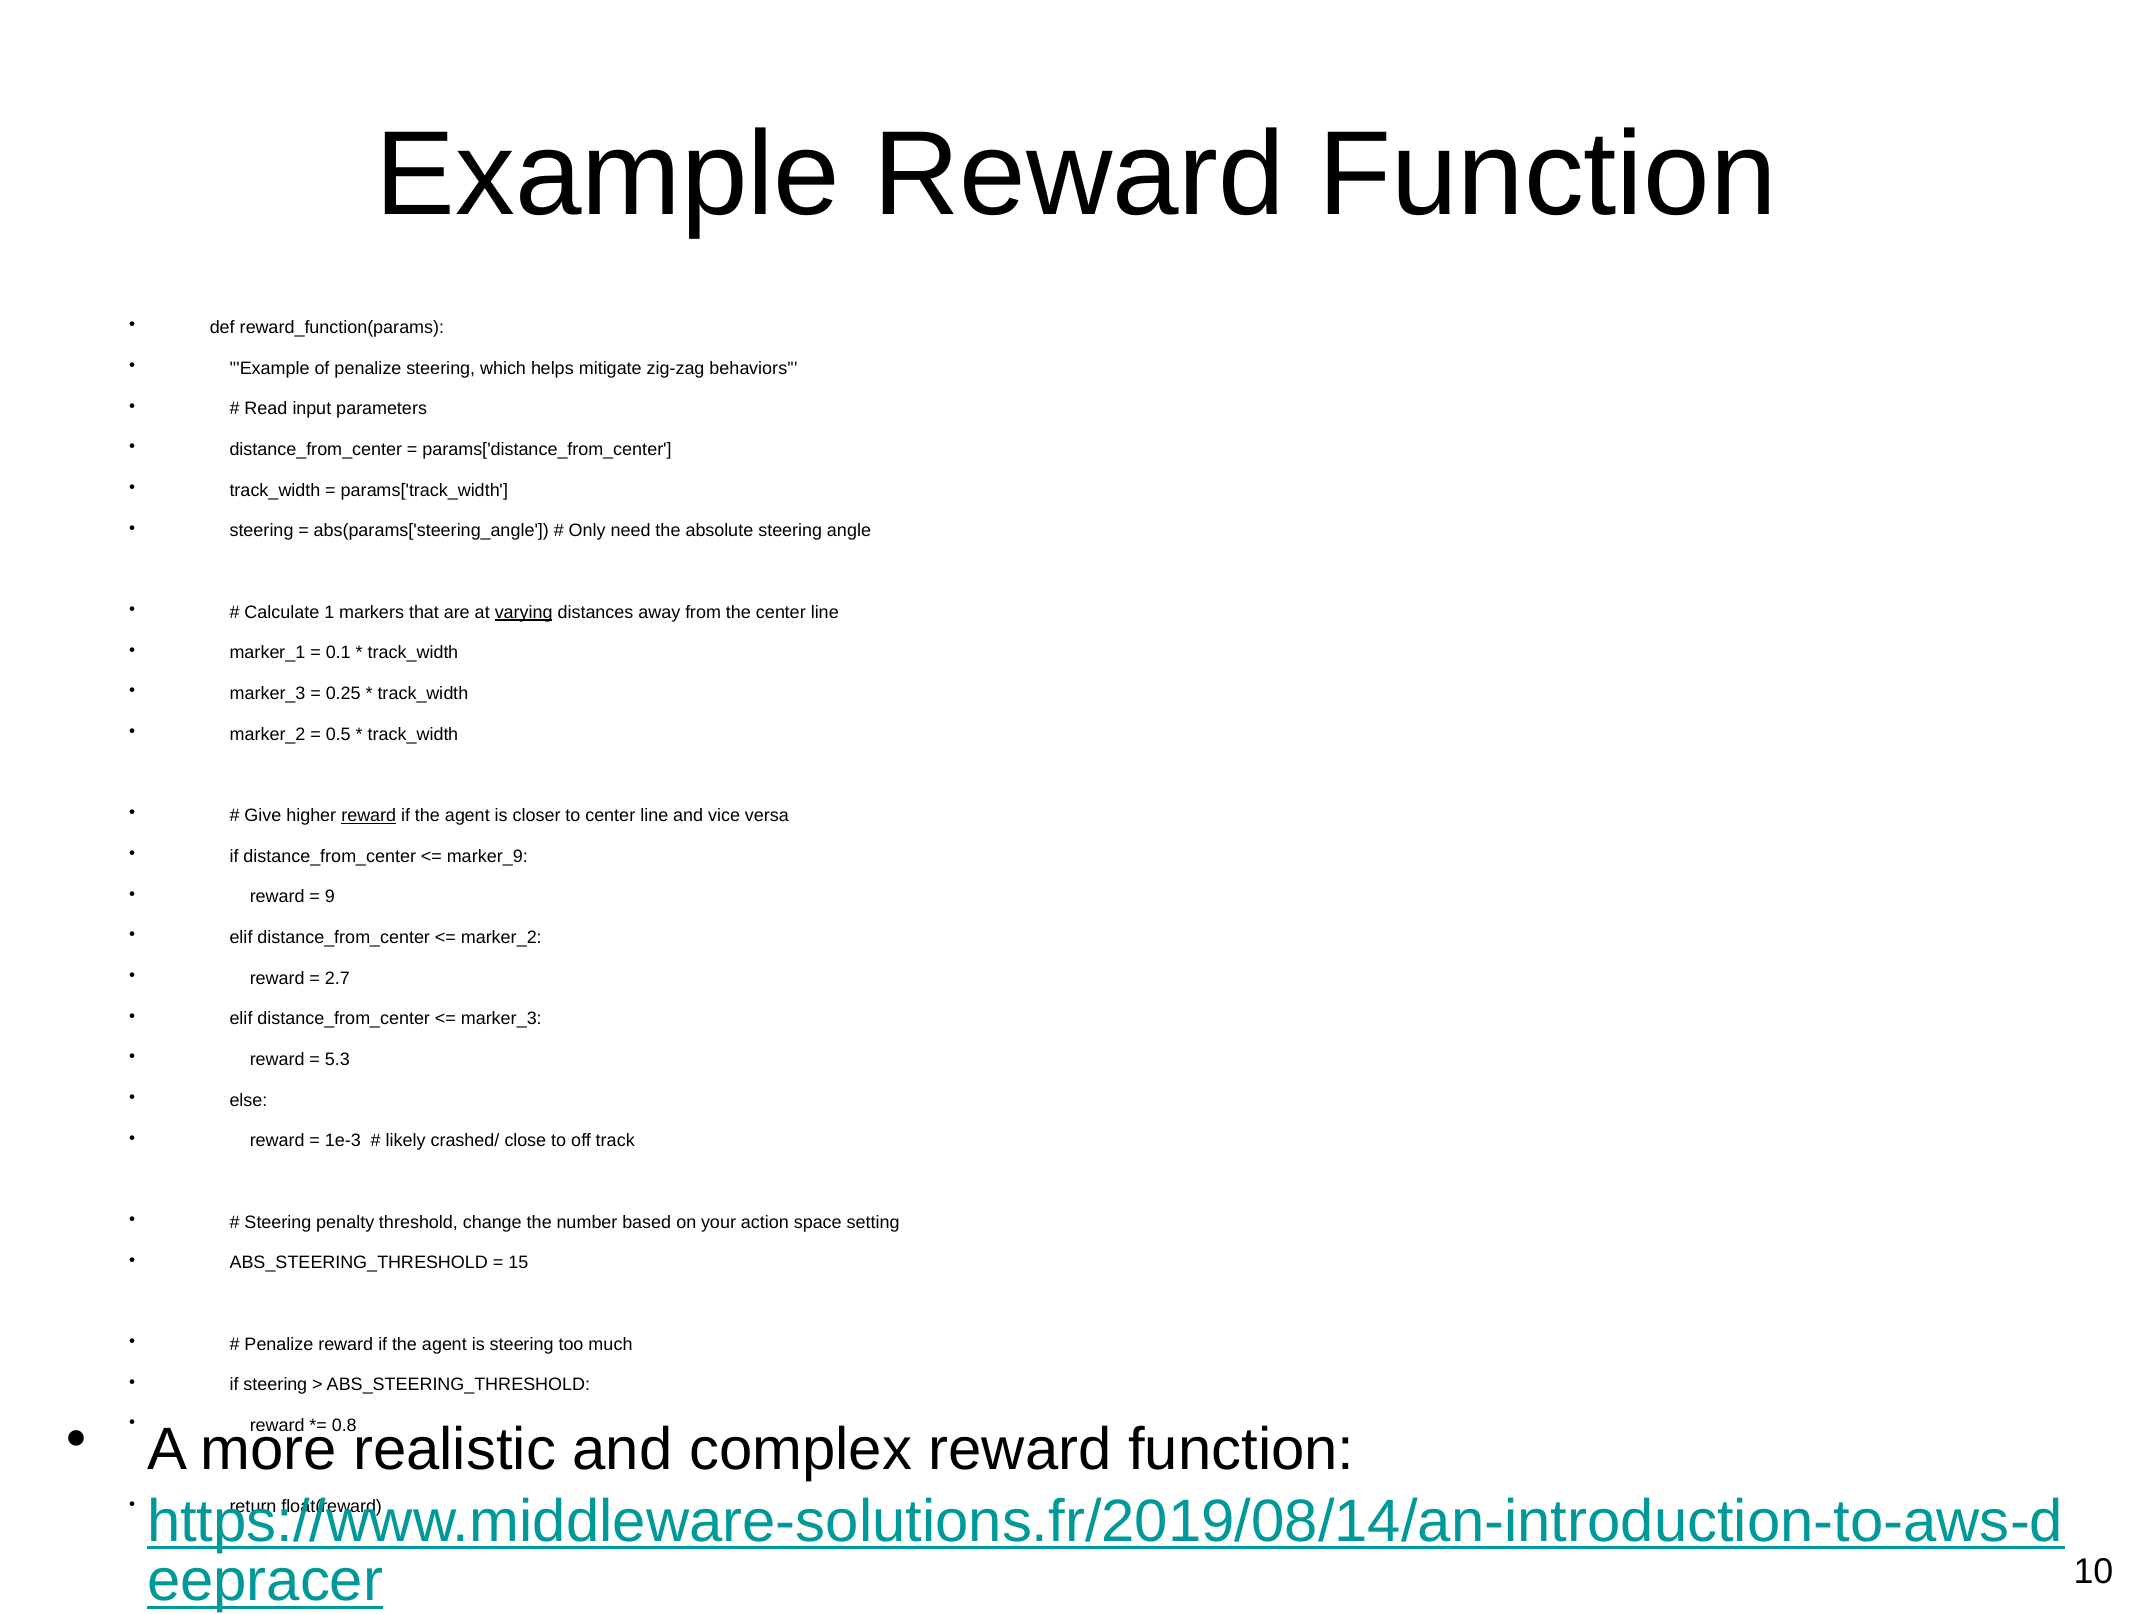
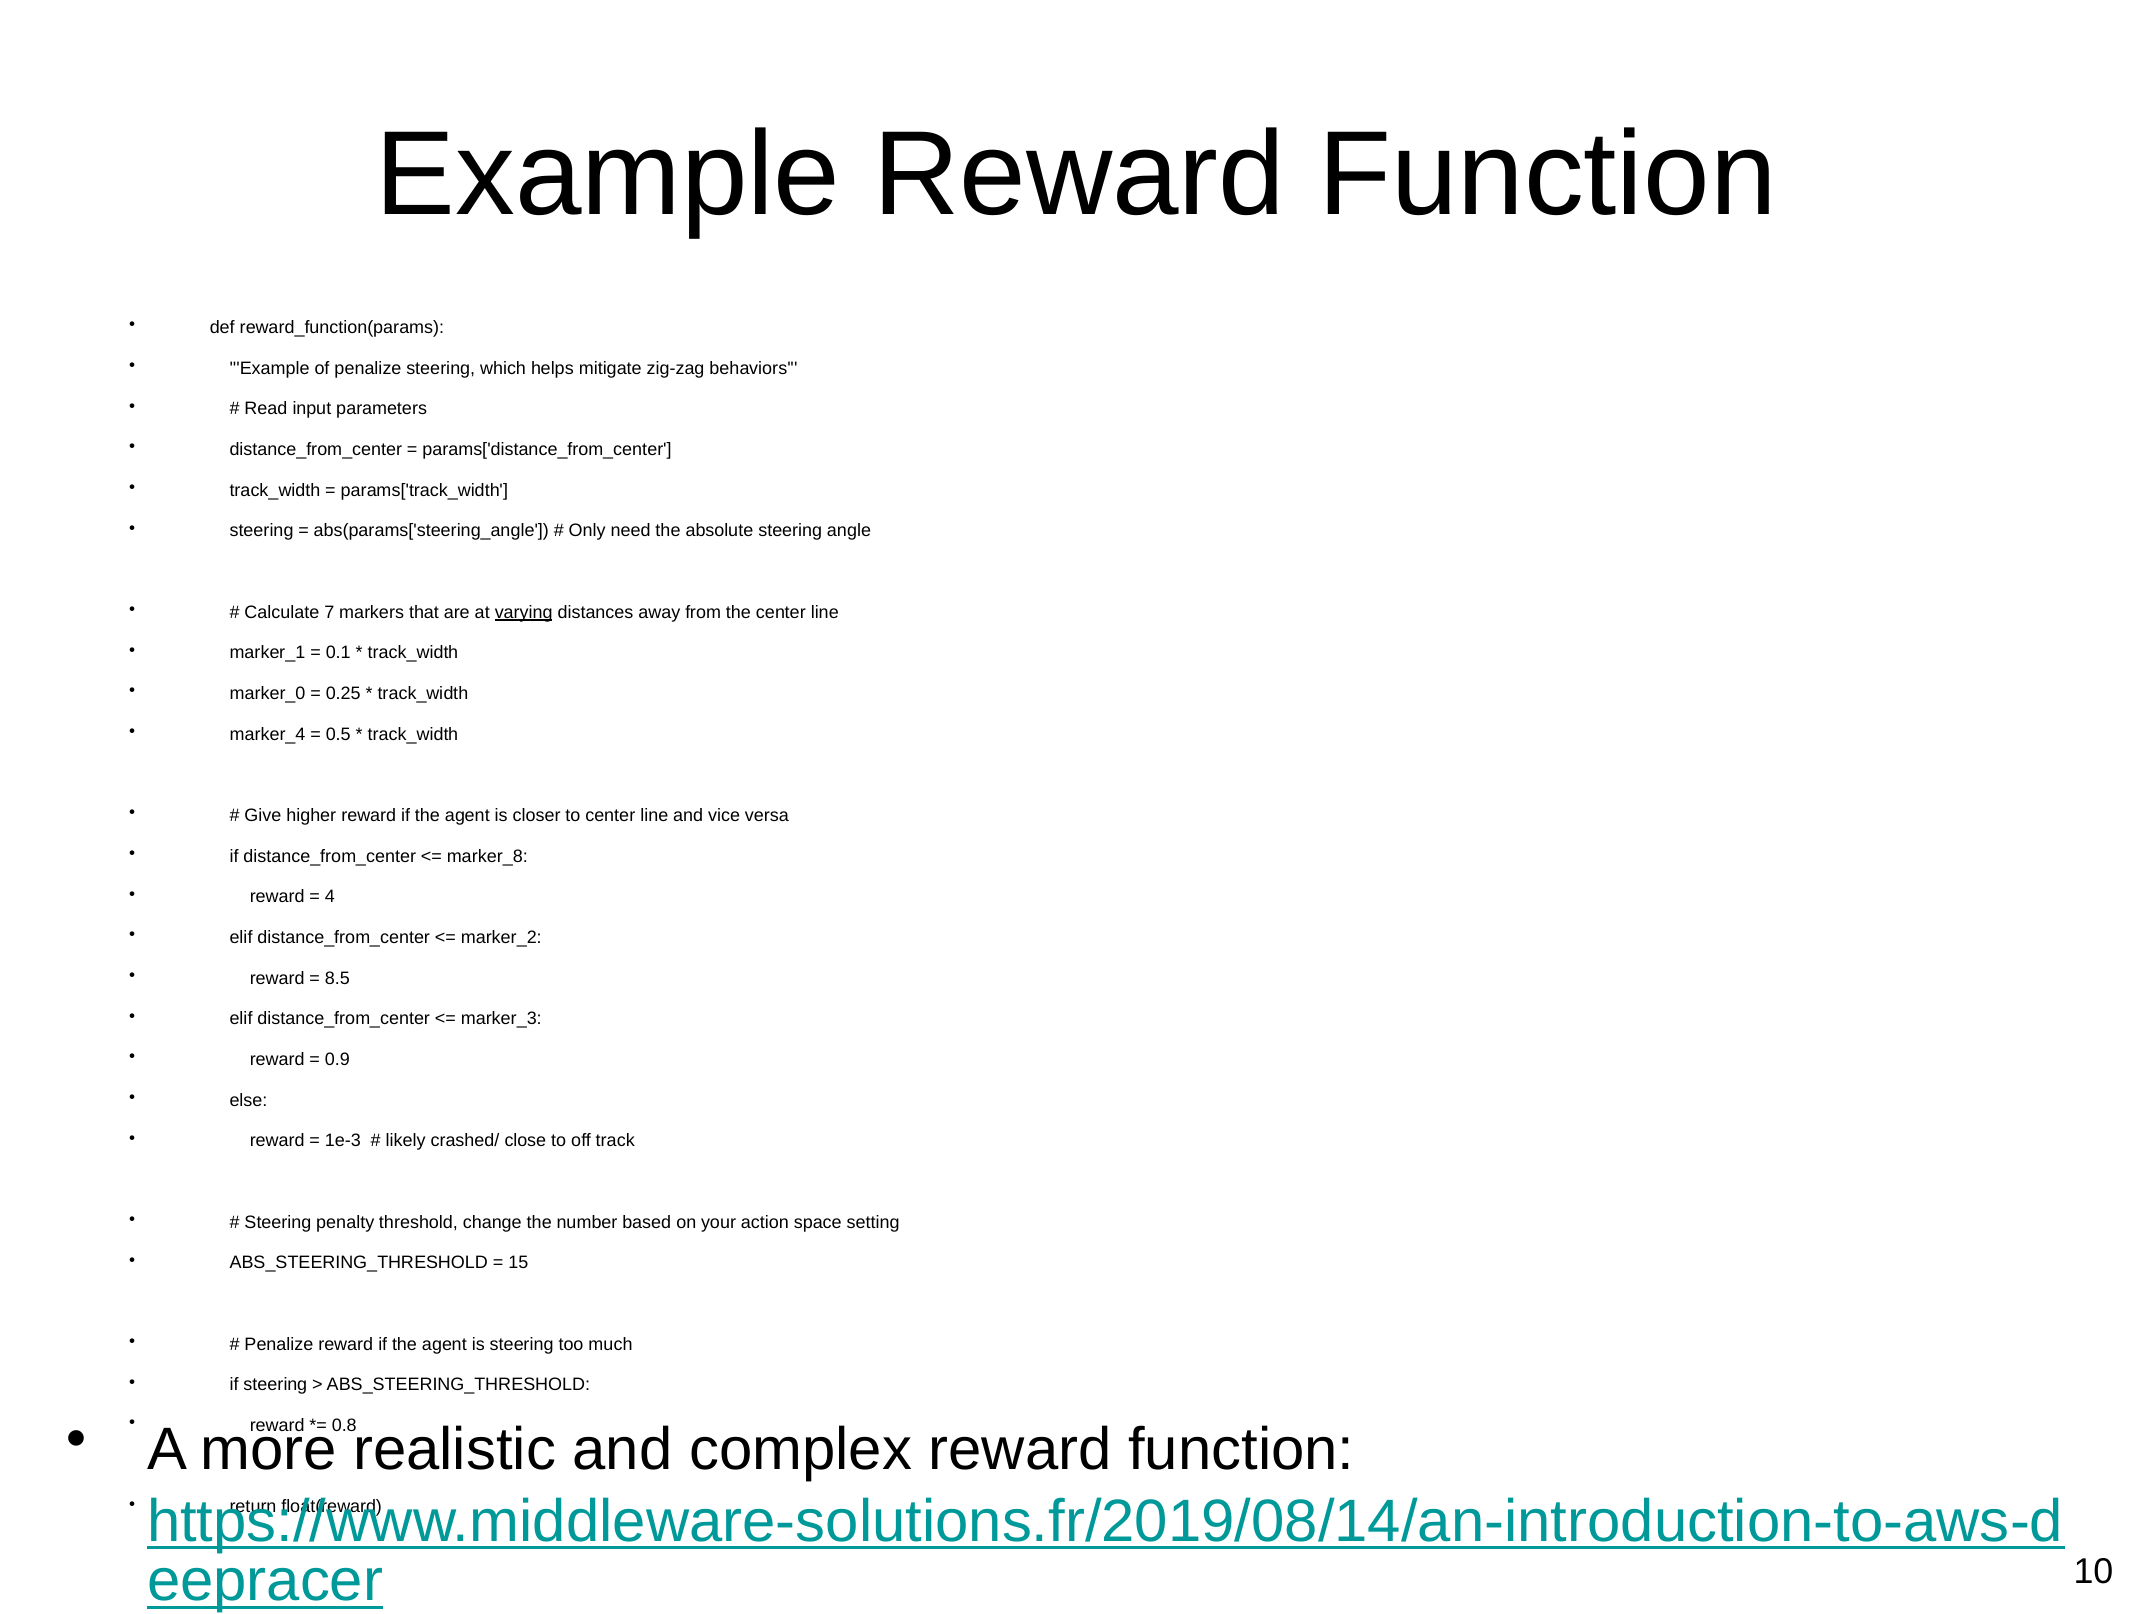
1: 1 -> 7 (329, 613)
marker_3: marker_3 -> marker_0 (268, 694)
marker_2: marker_2 -> marker_4 (268, 735)
reward underline: present -> none (369, 816)
marker_9: marker_9 -> marker_8 (487, 857)
9: 9 -> 4 (330, 897)
2.7: 2.7 -> 8.5 (337, 979)
5.3: 5.3 -> 0.9 (337, 1060)
